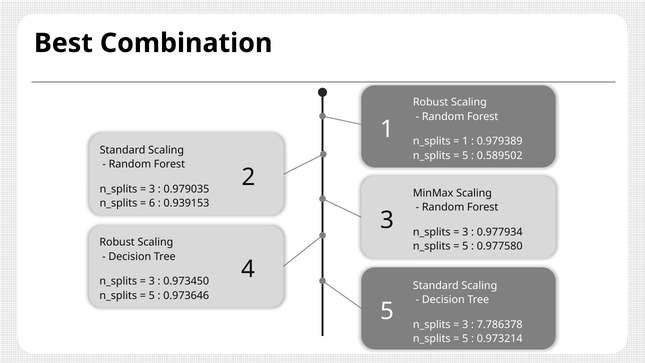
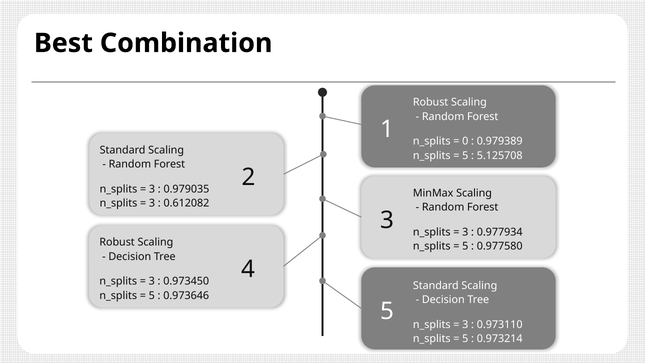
1: 1 -> 0 (465, 141)
0.589502: 0.589502 -> 5.125708 (500, 155)
6: 6 -> 3 (152, 203)
0.939153: 0.939153 -> 0.612082 (186, 203)
7.786378: 7.786378 -> 0.973110 (500, 324)
